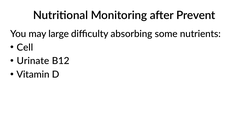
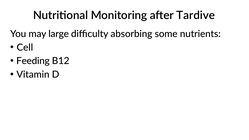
Prevent: Prevent -> Tardive (196, 15)
Urinate: Urinate -> Feeding (33, 61)
